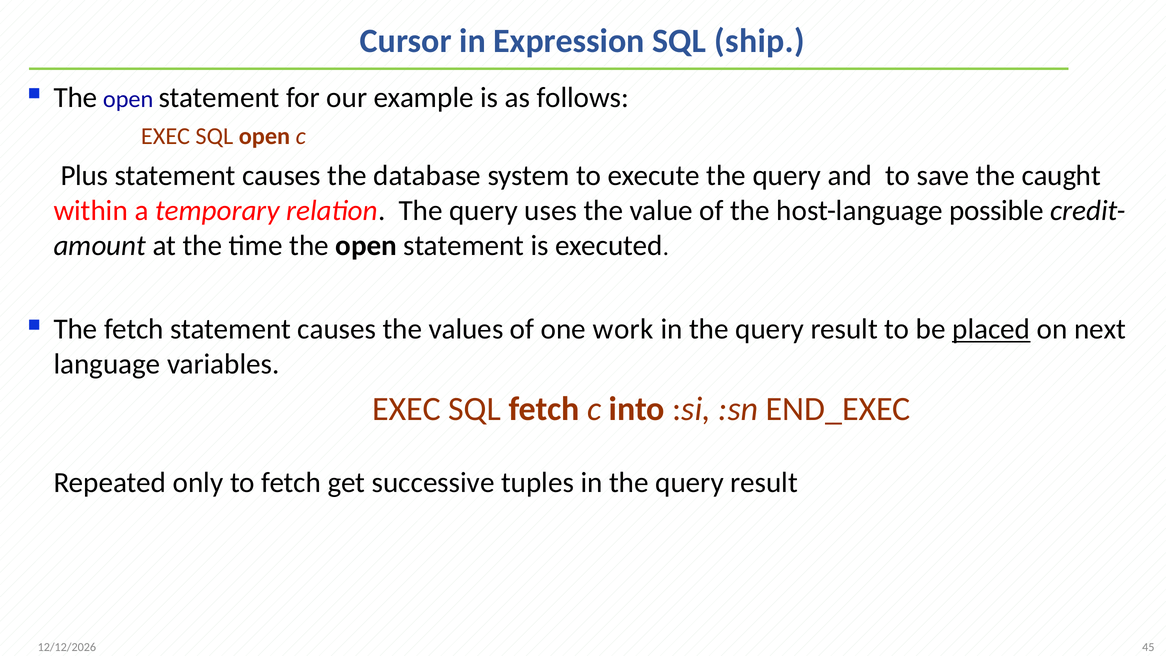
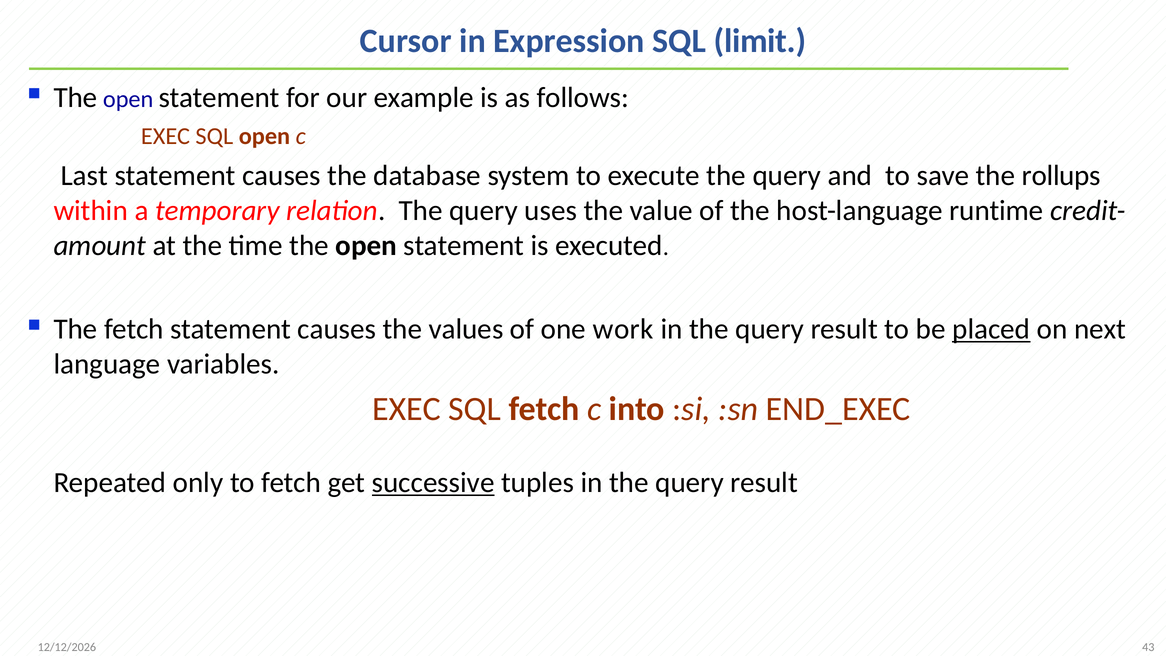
ship: ship -> limit (760, 41)
Plus: Plus -> Last (84, 176)
caught: caught -> rollups (1061, 176)
possible: possible -> runtime (996, 211)
successive underline: none -> present (433, 483)
45: 45 -> 43 (1148, 647)
